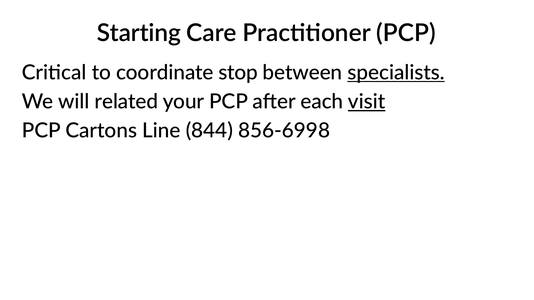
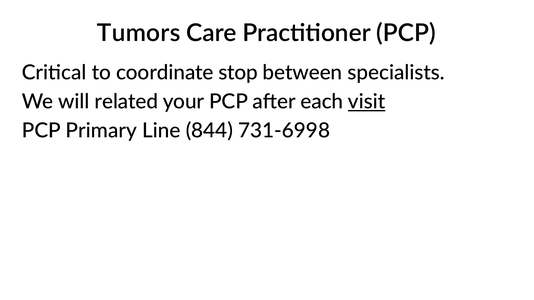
Starting: Starting -> Tumors (139, 33)
specialists underline: present -> none (396, 73)
Cartons: Cartons -> Primary (101, 131)
856-6998: 856-6998 -> 731-6998 (284, 131)
